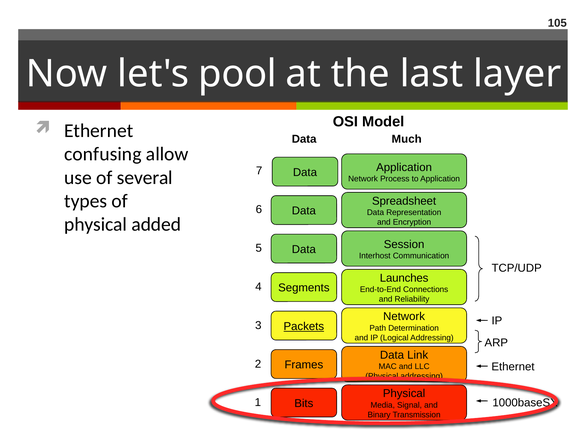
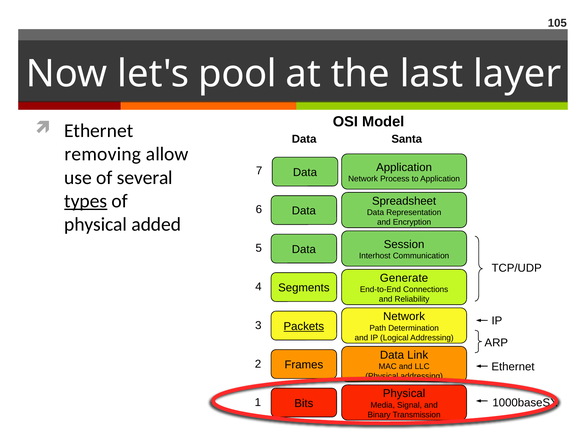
Much: Much -> Santa (407, 139)
confusing: confusing -> removing (103, 154)
types underline: none -> present (86, 201)
Launches: Launches -> Generate (404, 278)
